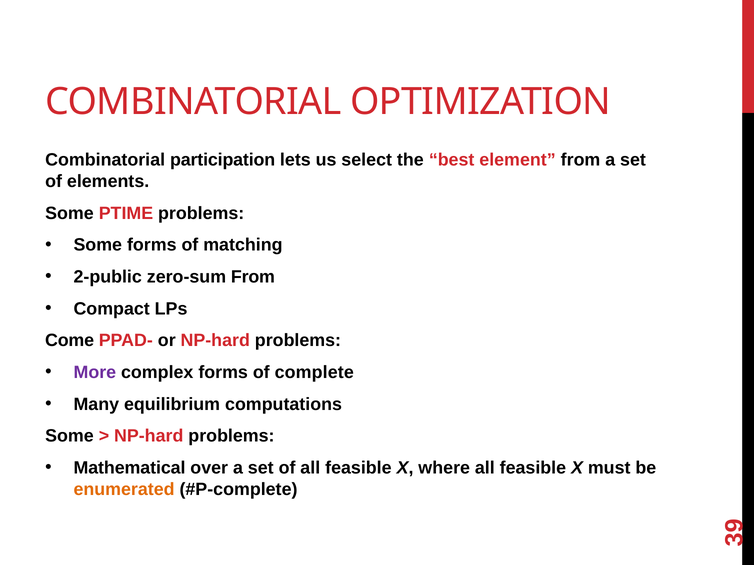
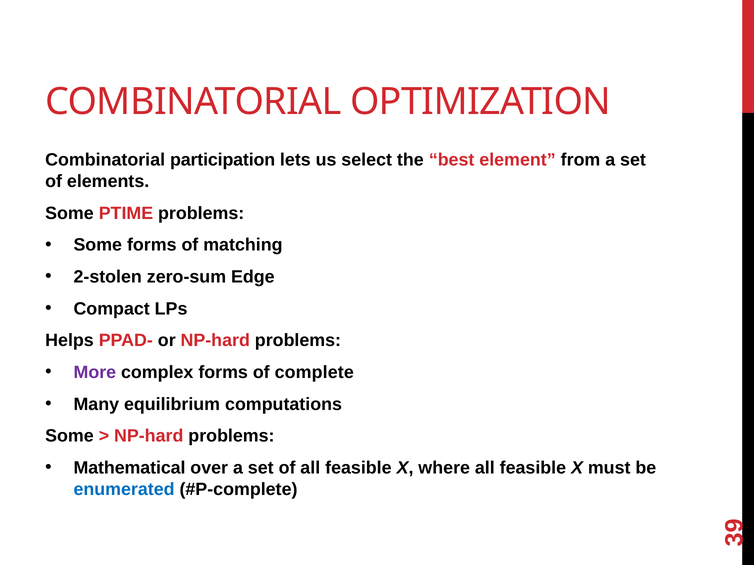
2-public: 2-public -> 2-stolen (108, 277)
zero-sum From: From -> Edge (253, 277)
Come: Come -> Helps (69, 341)
enumerated colour: orange -> blue (124, 490)
